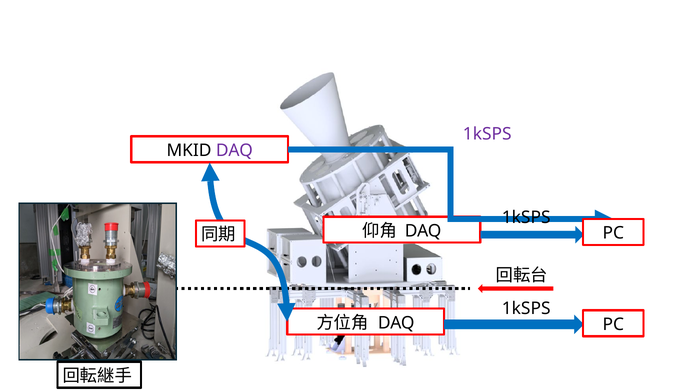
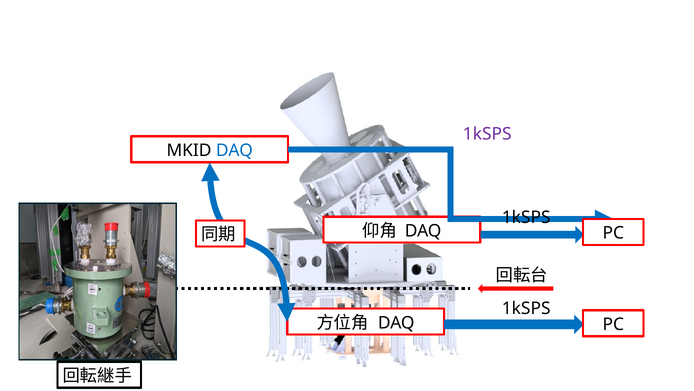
DAQ colour: purple -> blue (234, 150)
